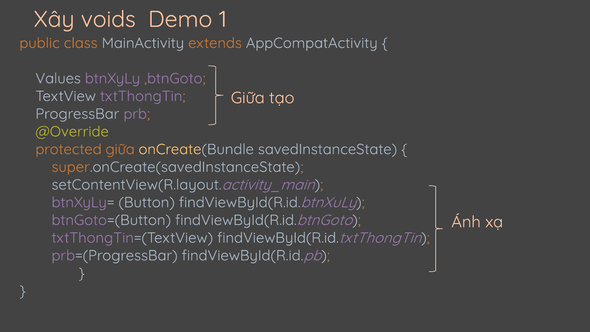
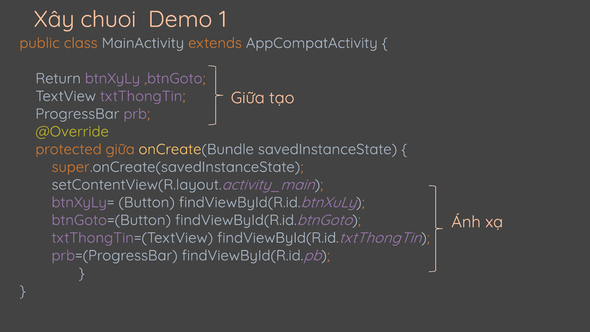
voids: voids -> chuoi (108, 19)
Values: Values -> Return (58, 78)
